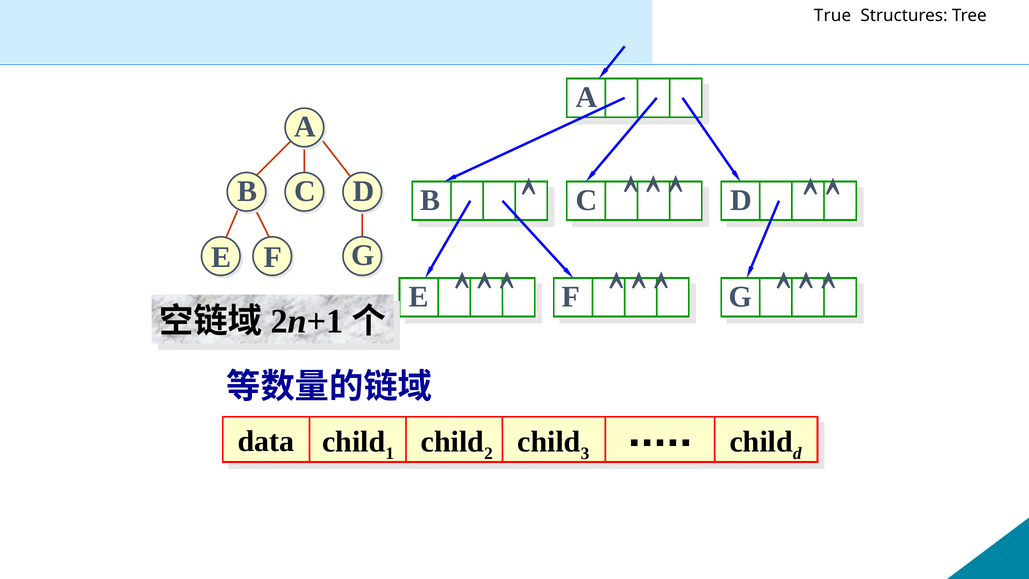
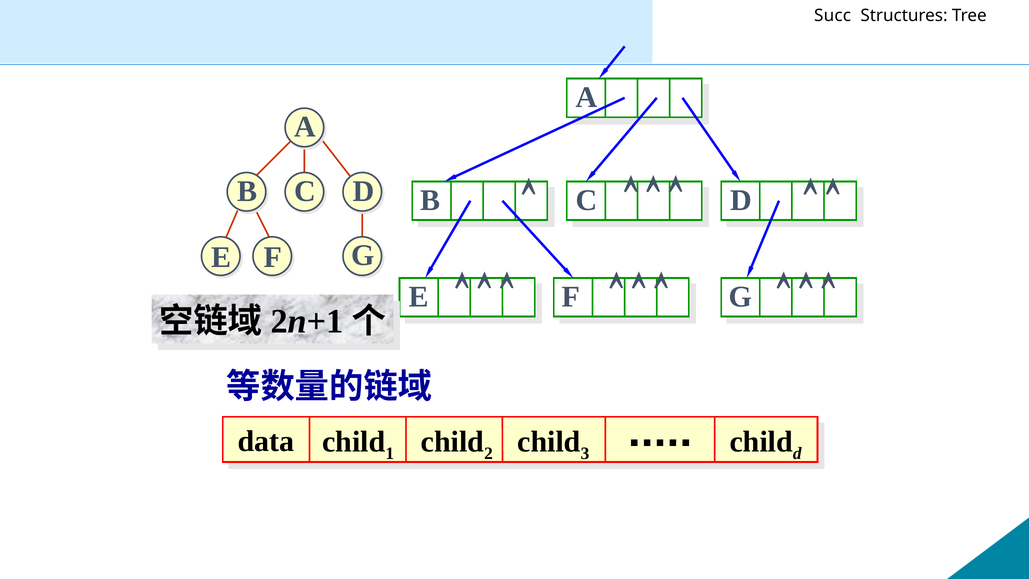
True: True -> Succ (833, 16)
